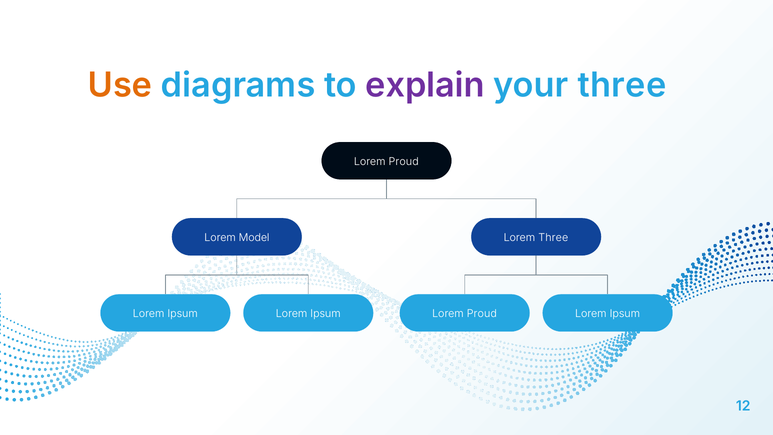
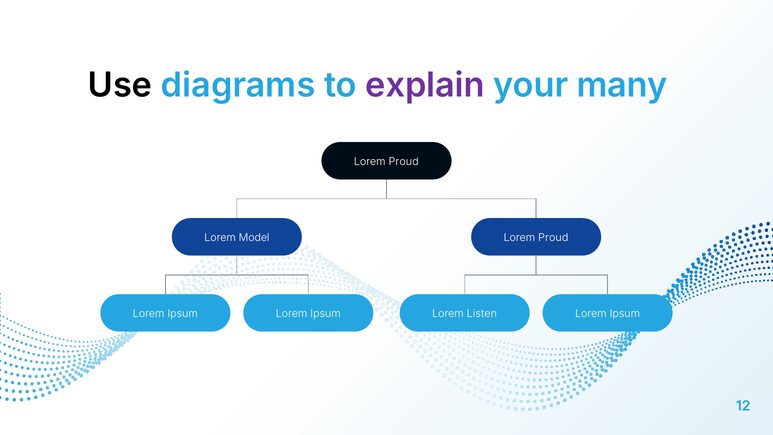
Use colour: orange -> black (120, 85)
your three: three -> many (622, 85)
Three: Three -> Proud (553, 237)
Ipsum Lorem Proud: Proud -> Listen (482, 314)
